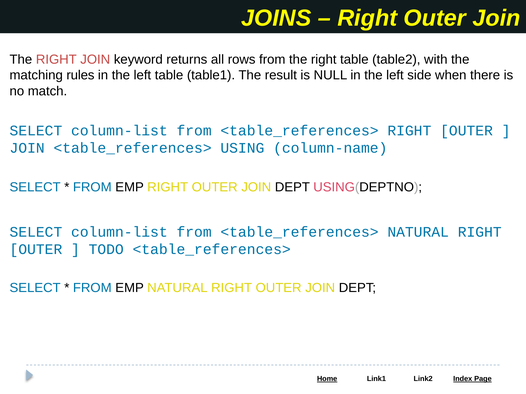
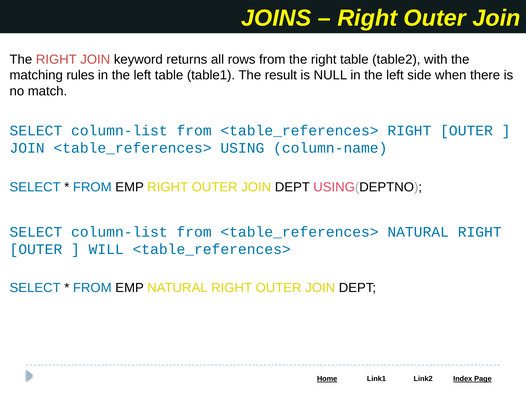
TODO: TODO -> WILL (106, 250)
